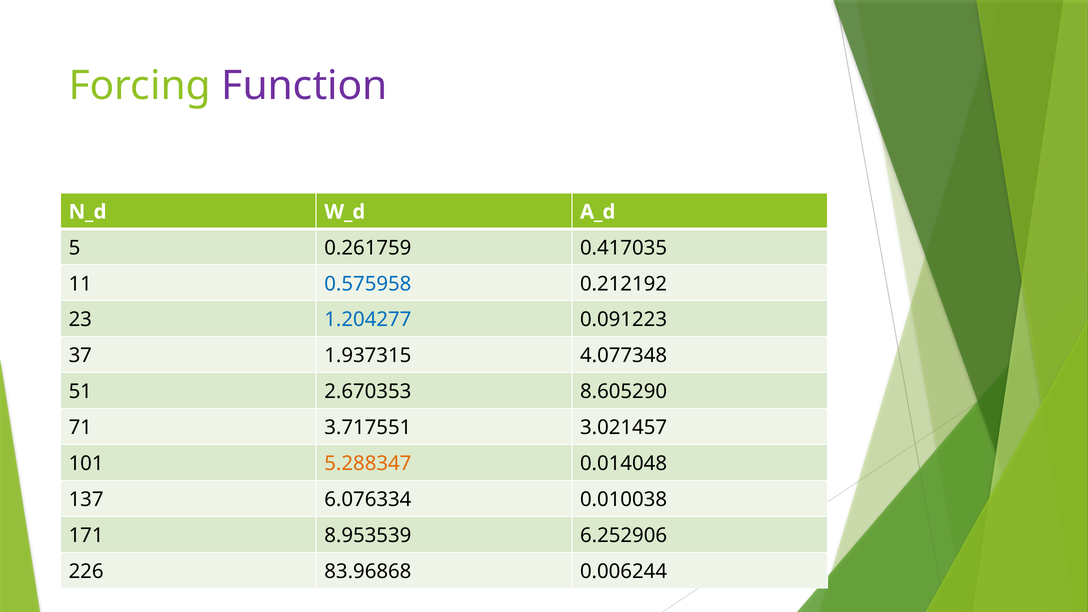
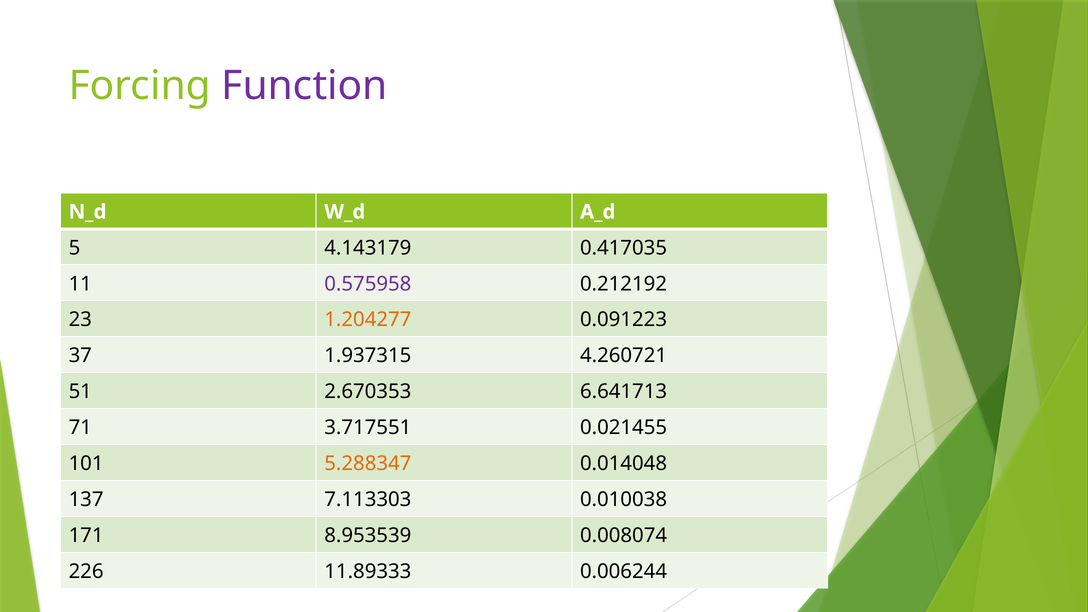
0.261759: 0.261759 -> 4.143179 (368, 248)
0.575958 colour: blue -> purple (368, 284)
1.204277 colour: blue -> orange (368, 320)
4.077348: 4.077348 -> 4.260721 (624, 356)
8.605290: 8.605290 -> 6.641713 (624, 392)
3.021457: 3.021457 -> 0.021455 (624, 428)
6.076334: 6.076334 -> 7.113303 (368, 500)
6.252906: 6.252906 -> 0.008074 (624, 535)
83.96868: 83.96868 -> 11.89333 (368, 571)
